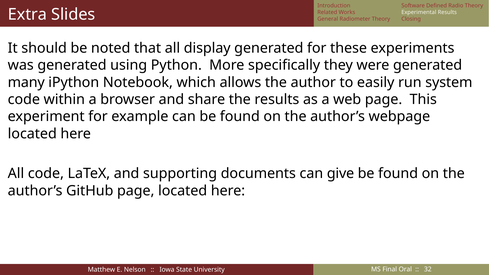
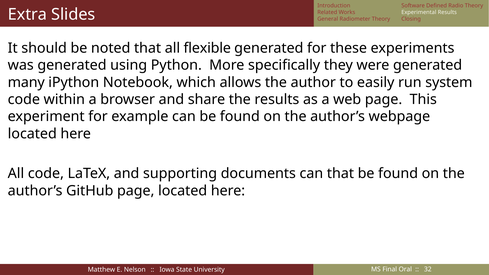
display: display -> flexible (207, 48)
can give: give -> that (340, 174)
